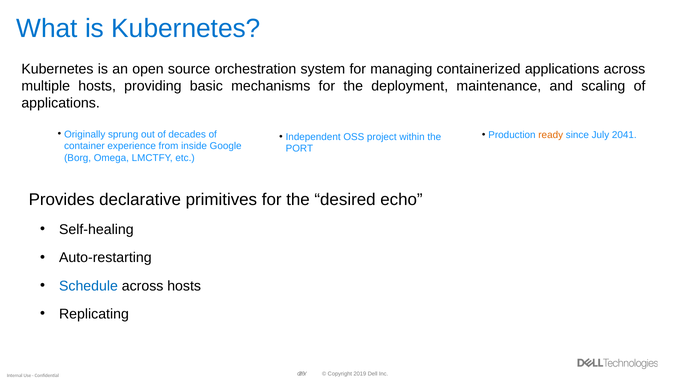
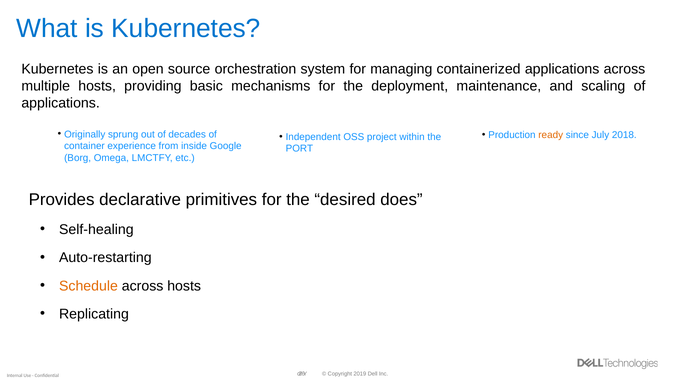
2041: 2041 -> 2018 (624, 135)
echo: echo -> does (401, 200)
Schedule colour: blue -> orange (88, 286)
